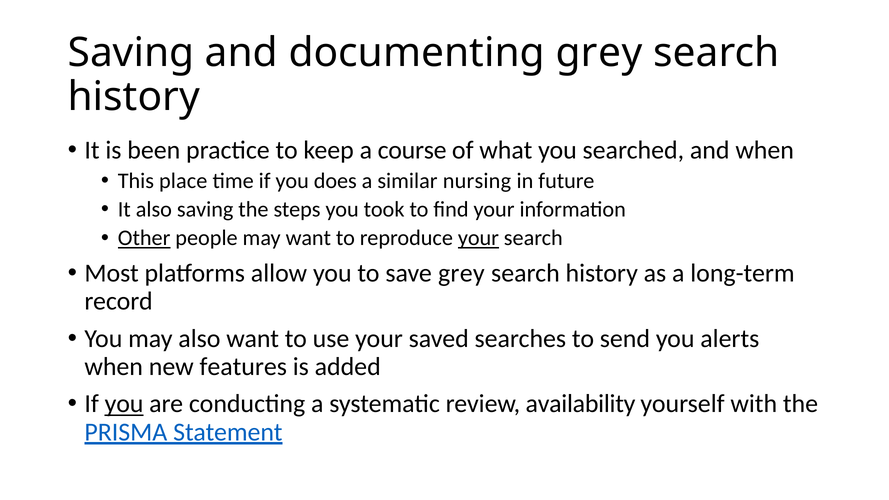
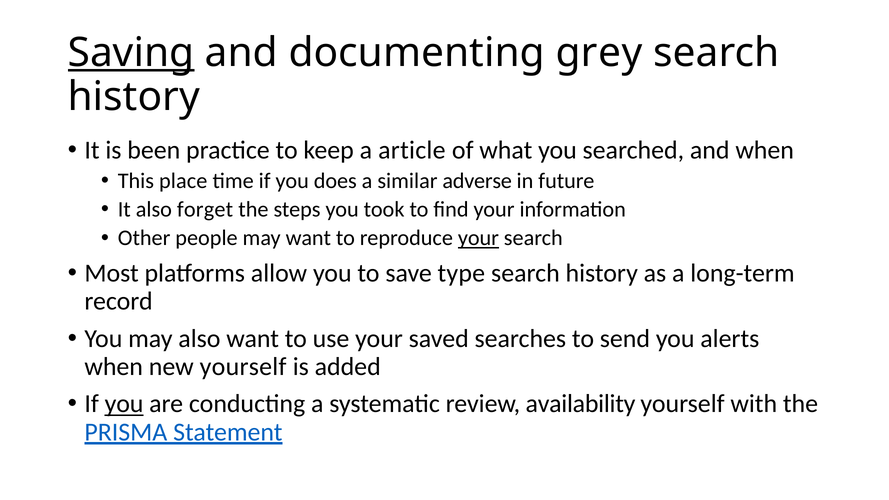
Saving underline: none -> present (131, 53)
course: course -> article (412, 150)
nursing: nursing -> adverse (477, 181)
also saving: saving -> forget (205, 210)
Other underline: present -> none (144, 238)
save grey: grey -> type (461, 273)
new features: features -> yourself (243, 367)
